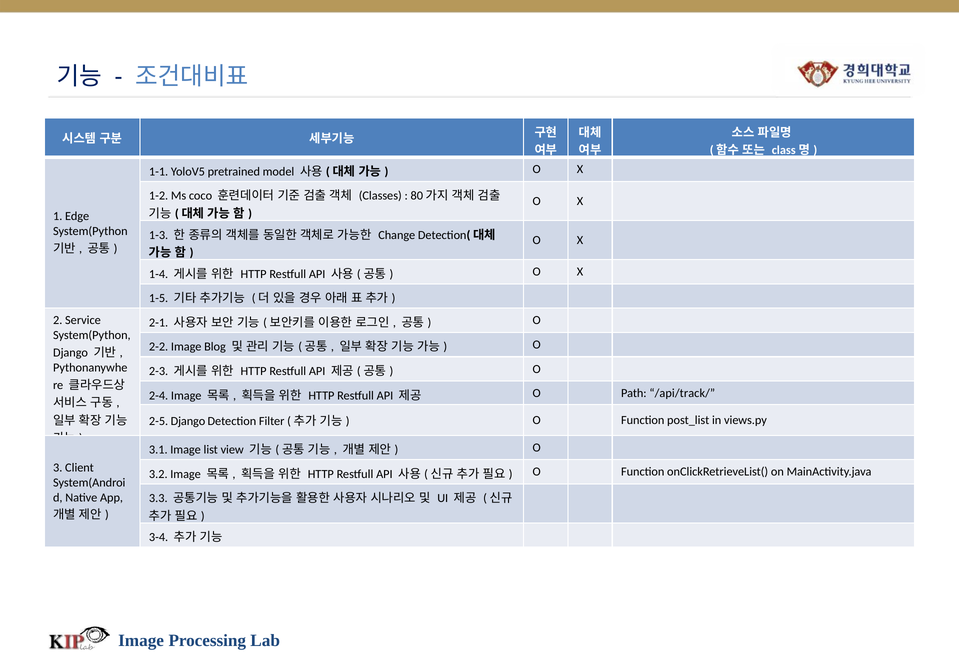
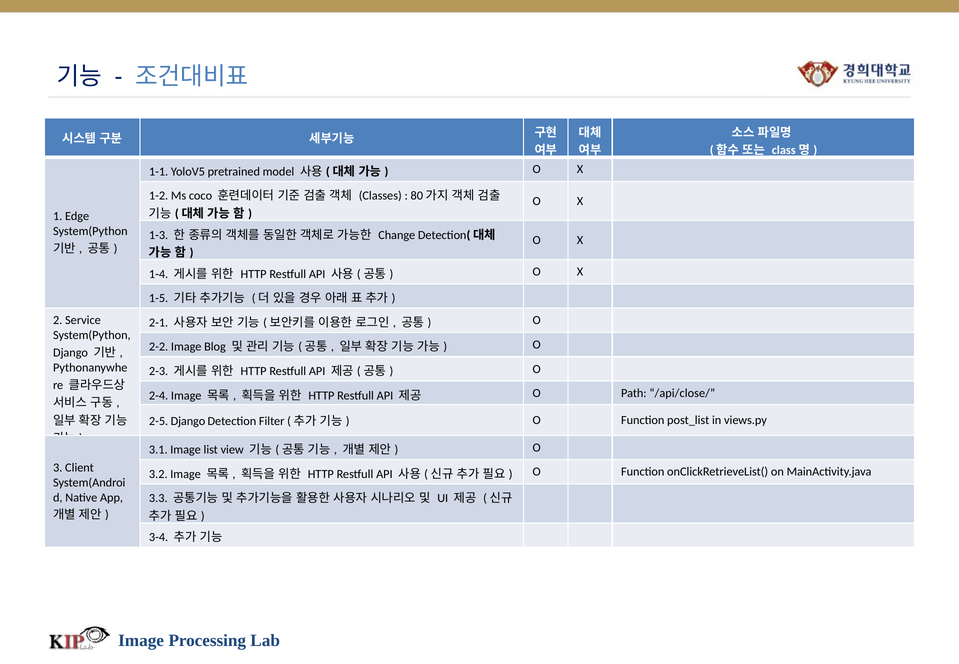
/api/track/: /api/track/ -> /api/close/ (682, 393)
